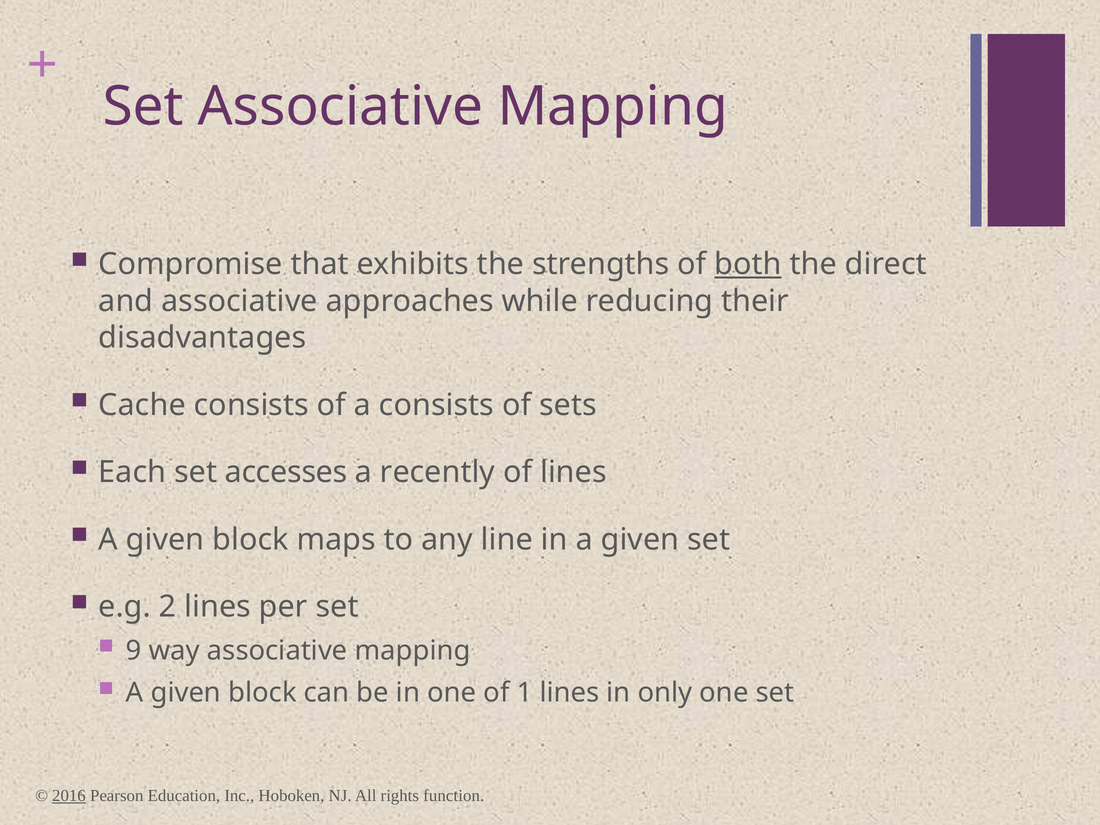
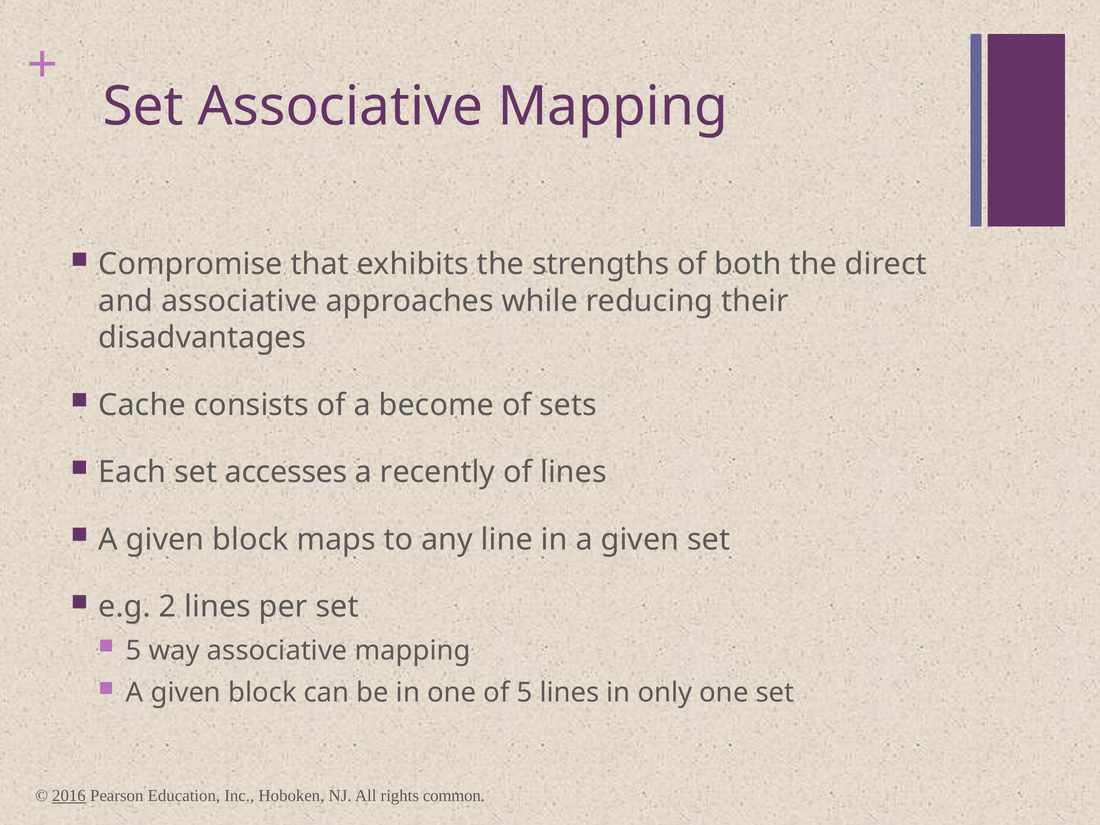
both underline: present -> none (748, 264)
a consists: consists -> become (436, 405)
9: 9 -> 5 (134, 650)
of 1: 1 -> 5 (525, 693)
function: function -> common (454, 796)
